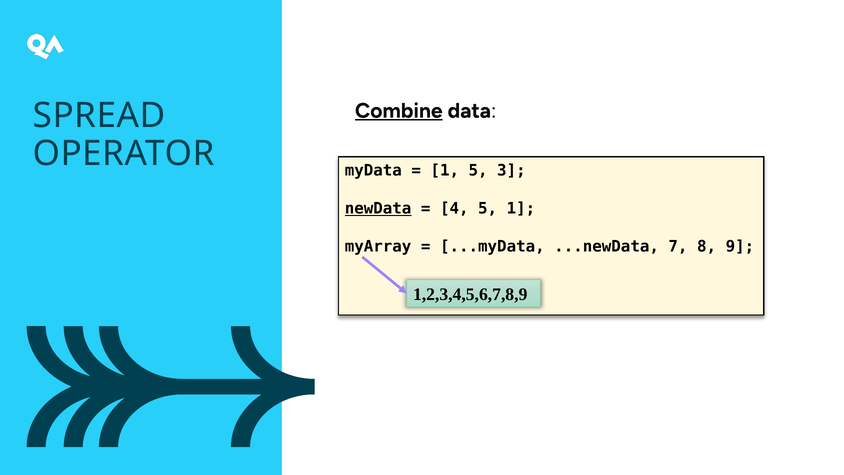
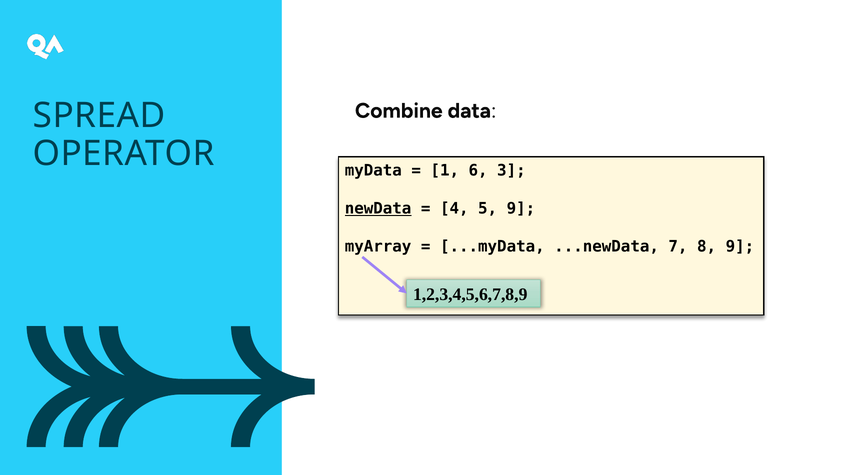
Combine underline: present -> none (399, 111)
1 5: 5 -> 6 (478, 170)
5 1: 1 -> 9 (521, 208)
